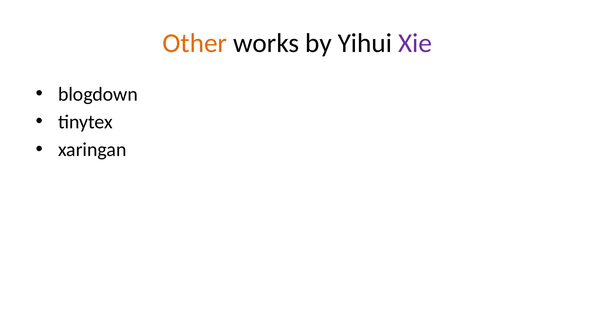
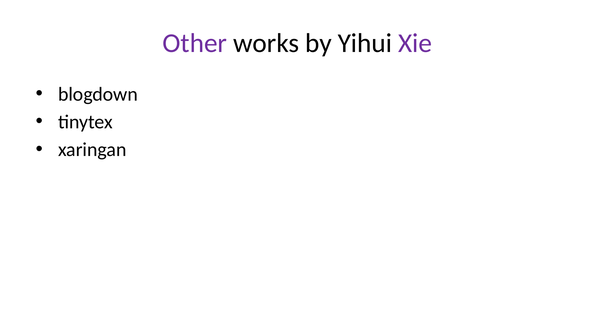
Other colour: orange -> purple (195, 43)
